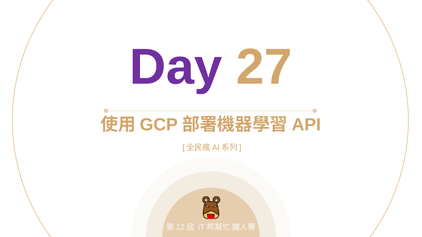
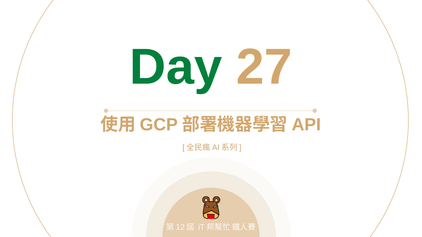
Day colour: purple -> green (176, 67)
